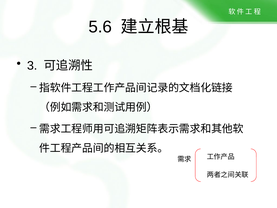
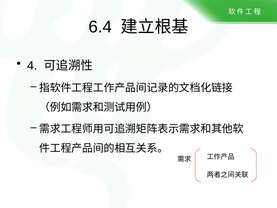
5.6: 5.6 -> 6.4 (100, 27)
3: 3 -> 4 (32, 65)
